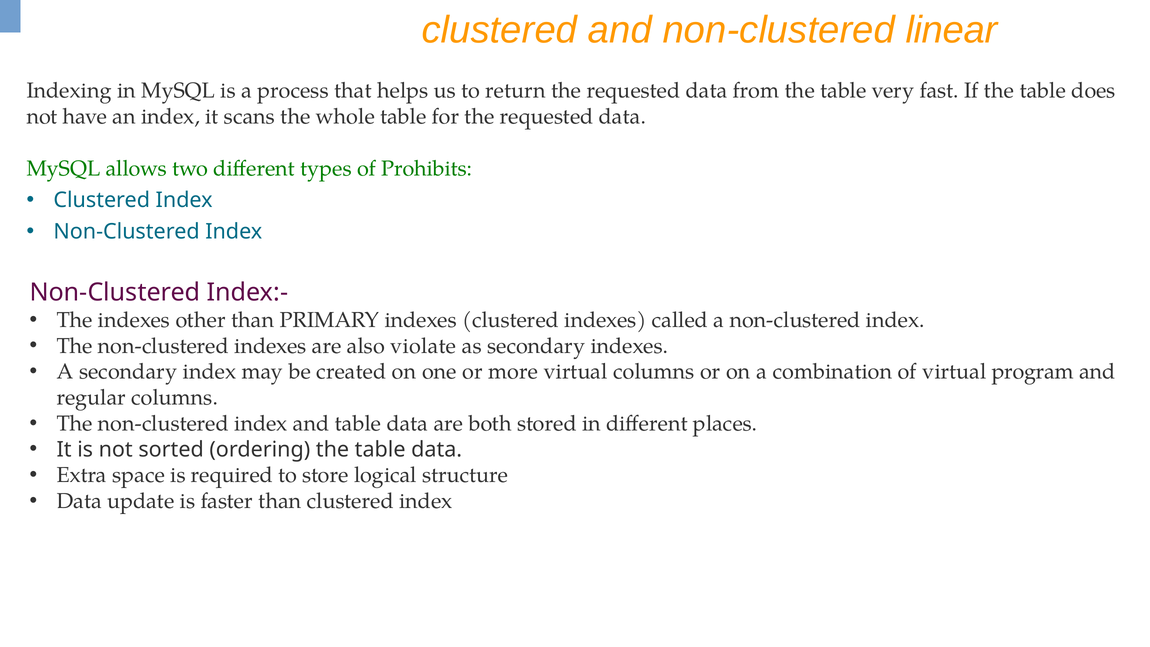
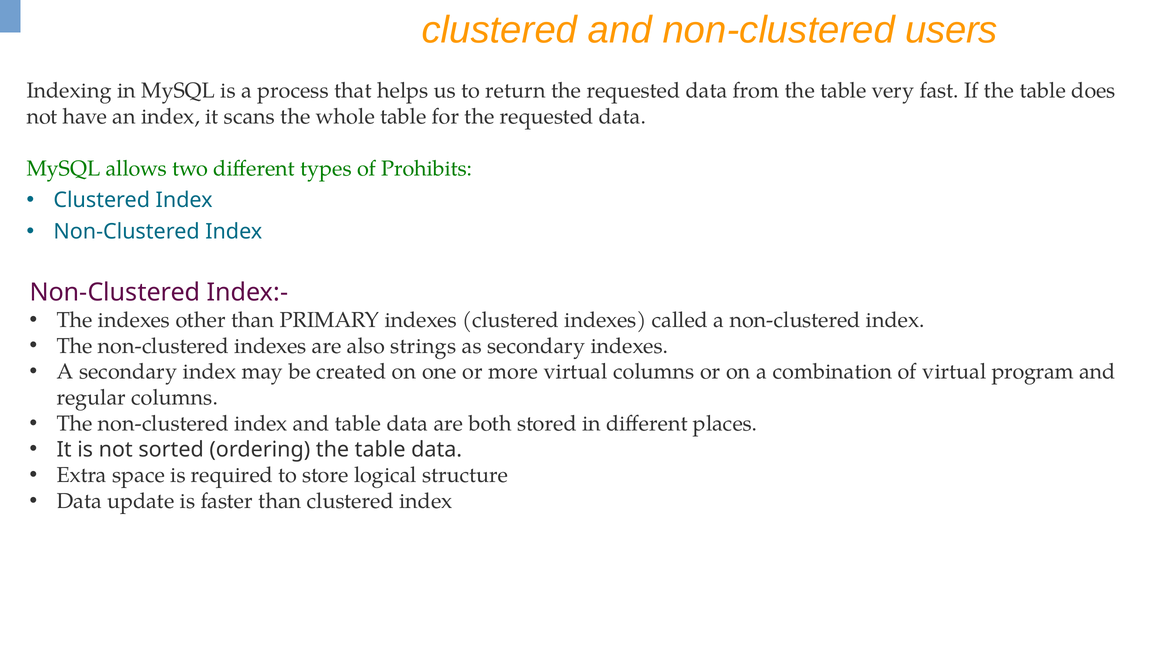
linear: linear -> users (952, 30)
violate: violate -> strings (423, 346)
